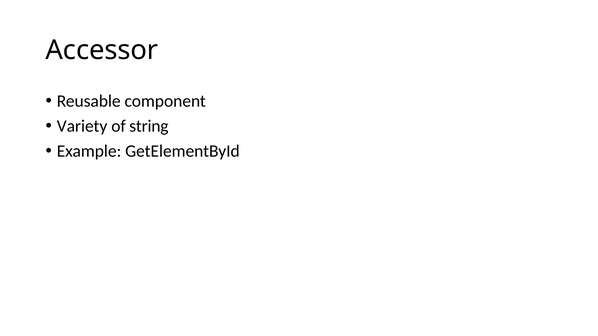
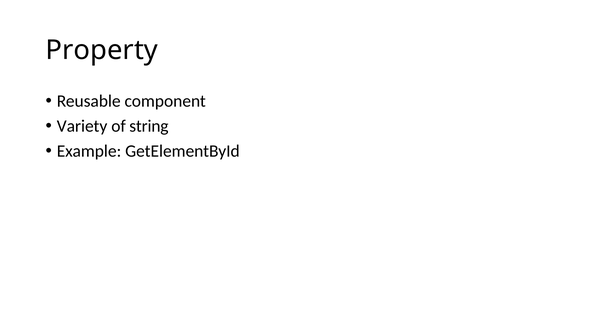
Accessor: Accessor -> Property (102, 50)
